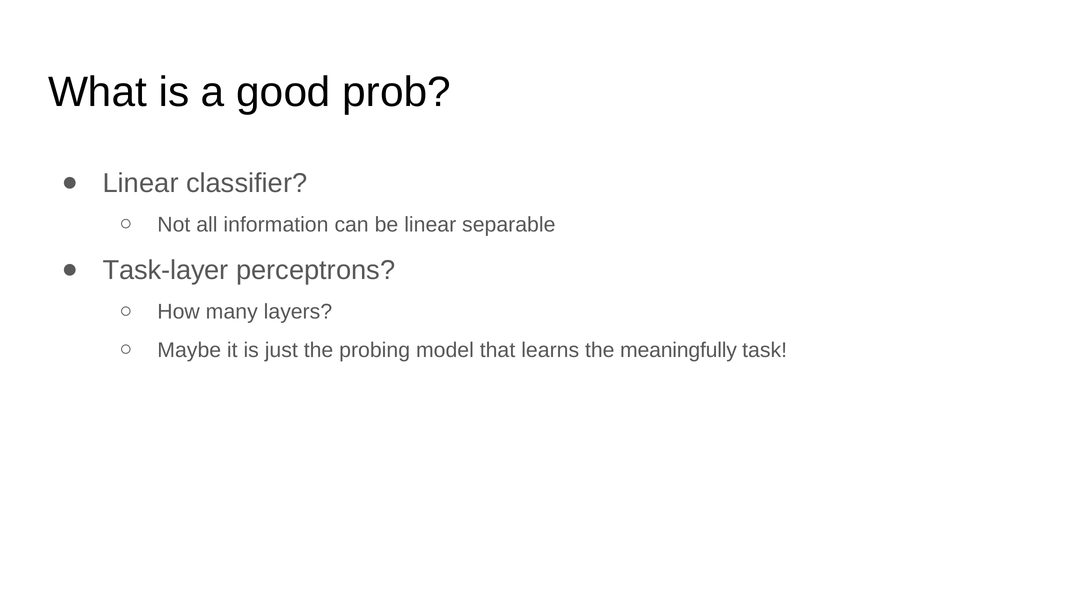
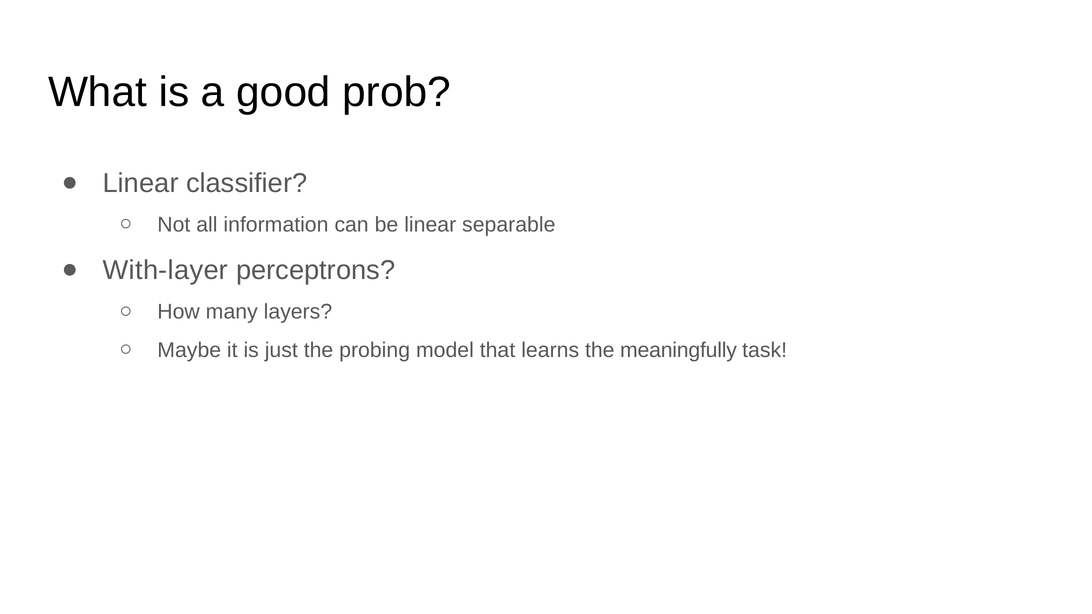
Task-layer: Task-layer -> With-layer (165, 271)
